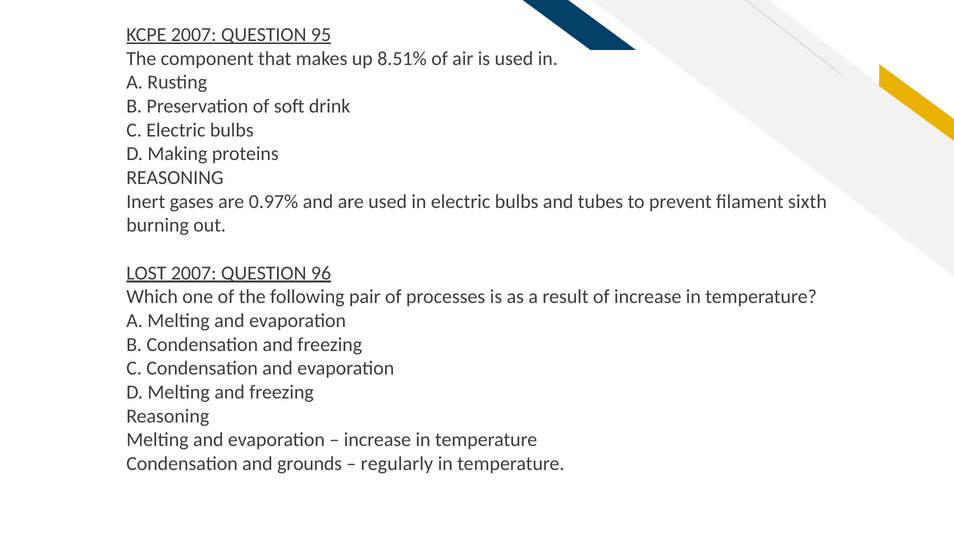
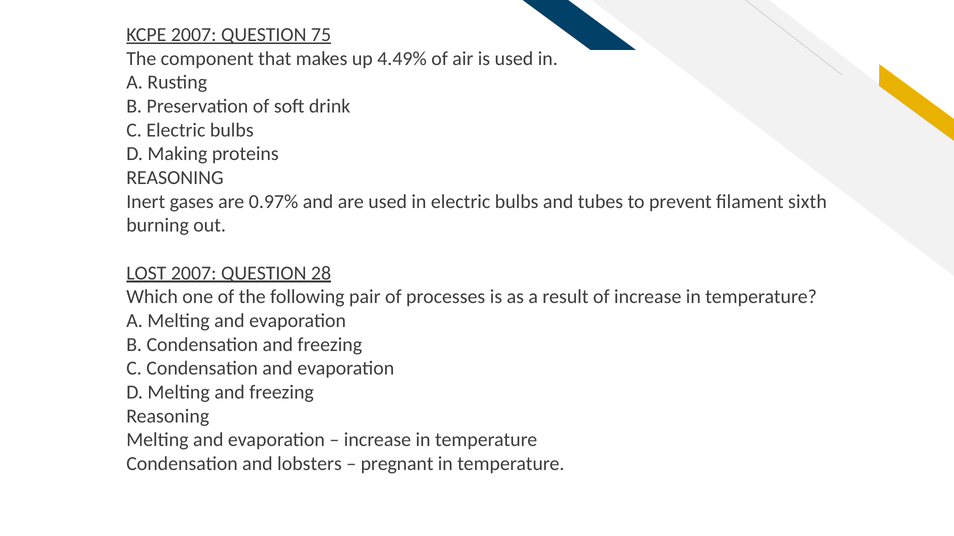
95: 95 -> 75 (321, 35)
8.51%: 8.51% -> 4.49% (402, 59)
96: 96 -> 28 (321, 273)
grounds: grounds -> lobsters (310, 464)
regularly: regularly -> pregnant (397, 464)
